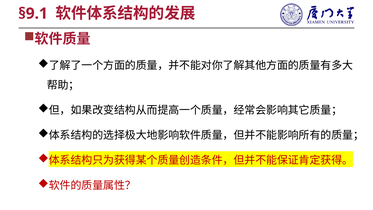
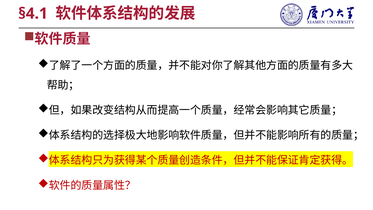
§9.1: §9.1 -> §4.1 (33, 14)
